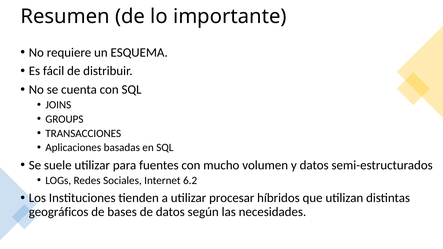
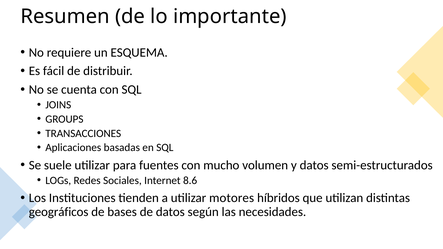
6.2: 6.2 -> 8.6 (190, 181)
procesar: procesar -> motores (232, 198)
